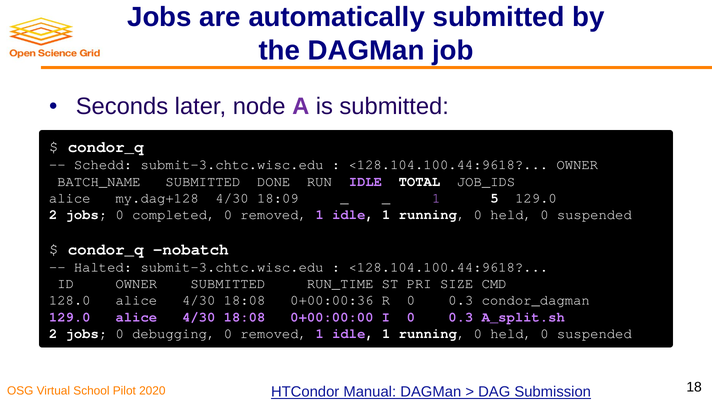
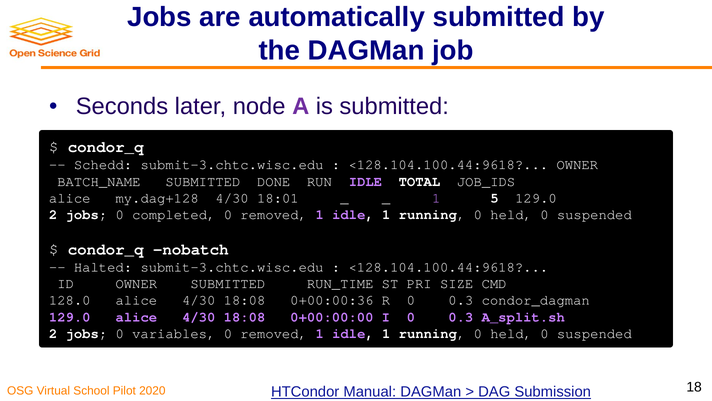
18:09: 18:09 -> 18:01 (278, 198)
debugging: debugging -> variables (174, 333)
